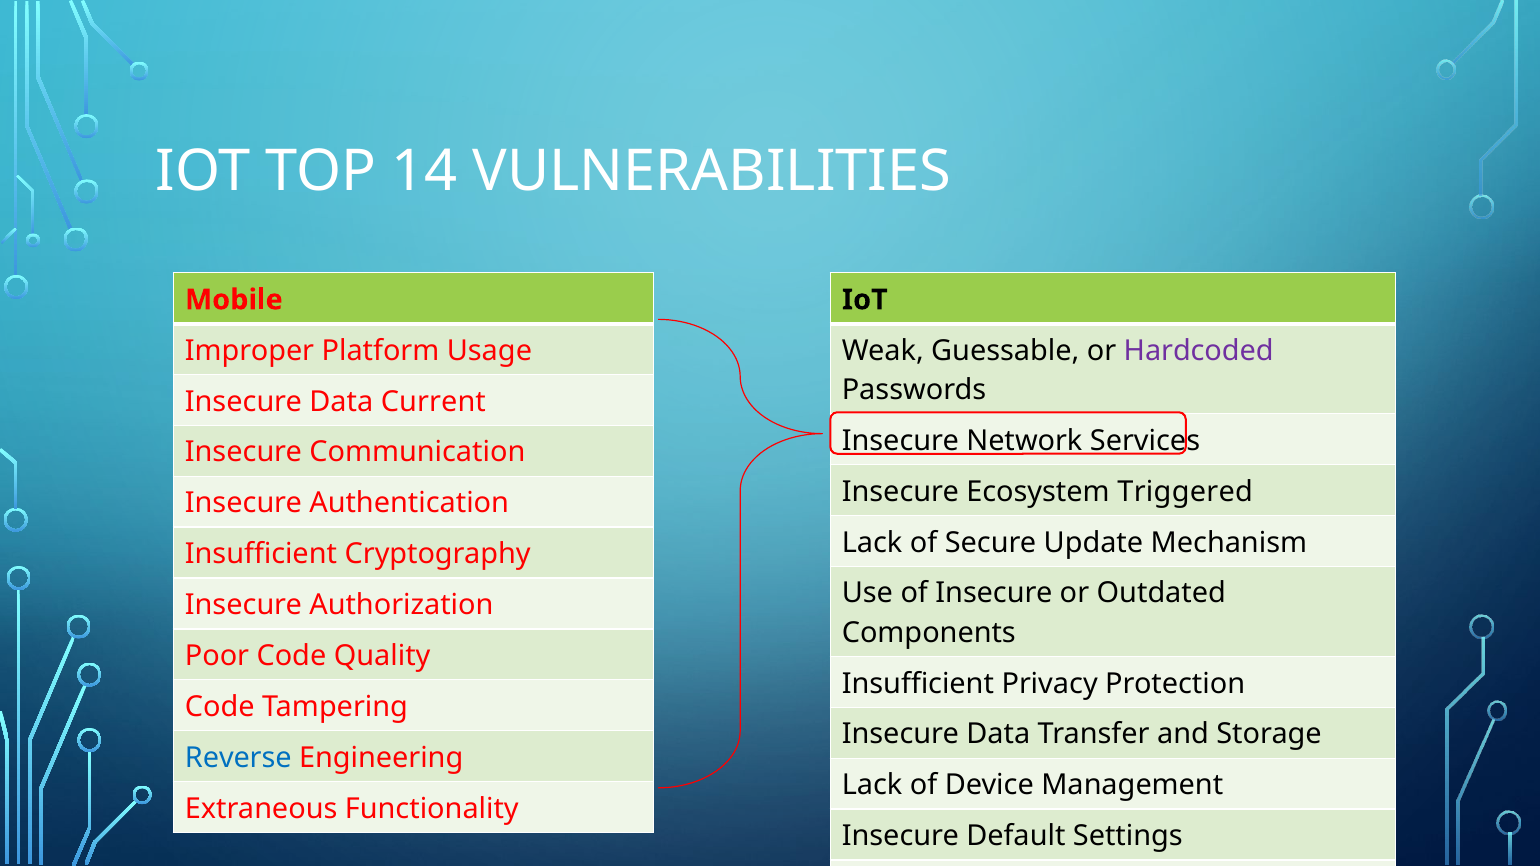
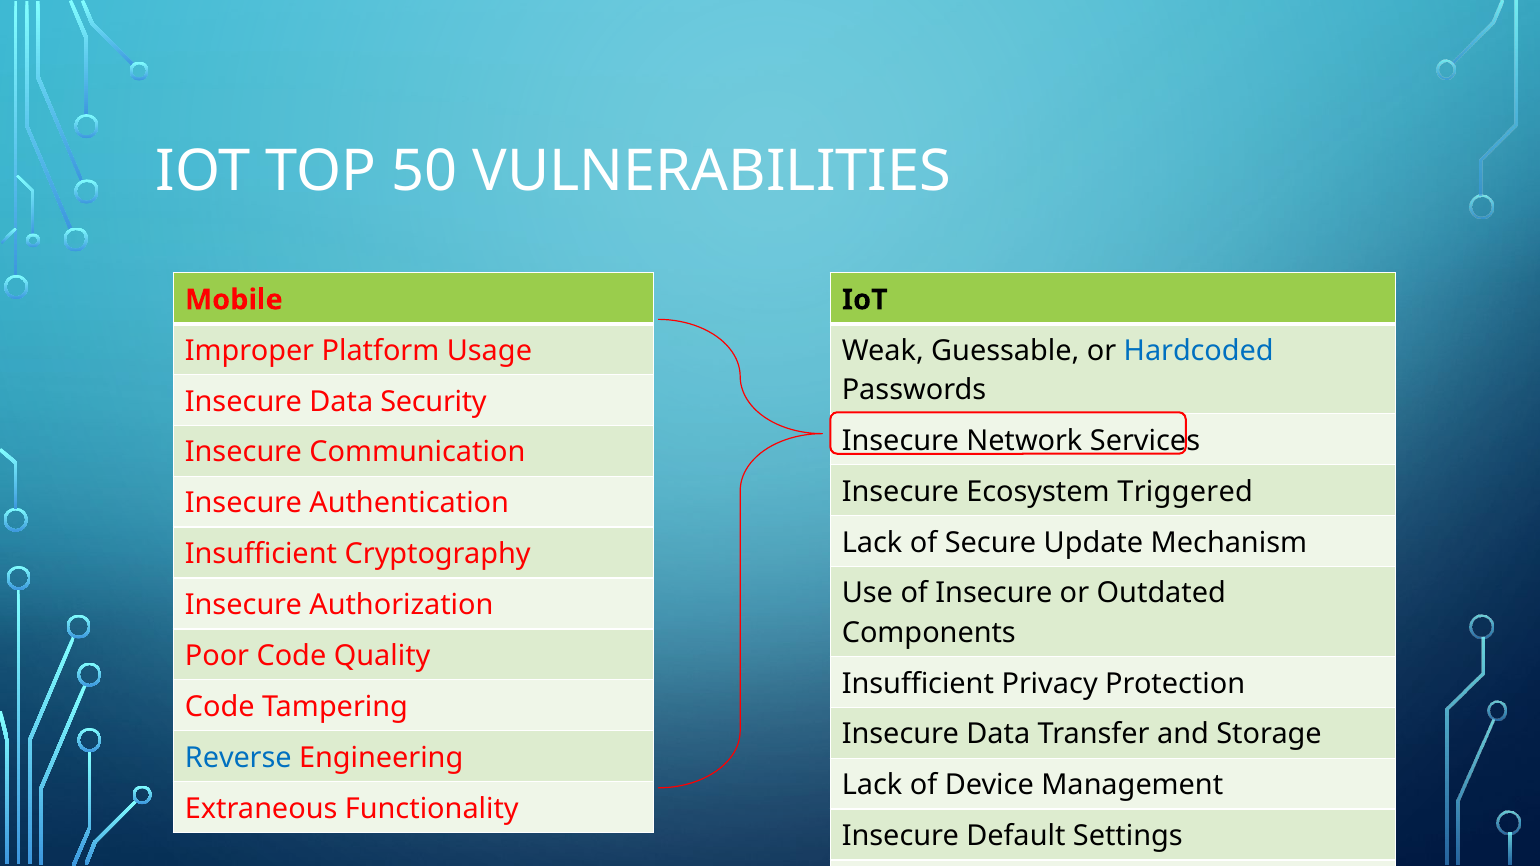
14: 14 -> 50 (425, 171)
Hardcoded colour: purple -> blue (1199, 351)
Current: Current -> Security (434, 402)
